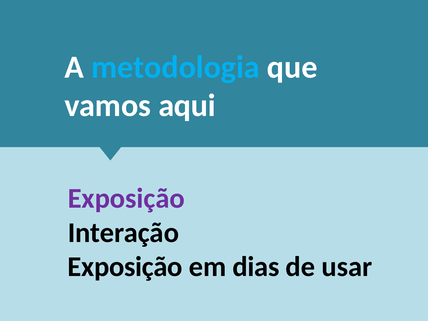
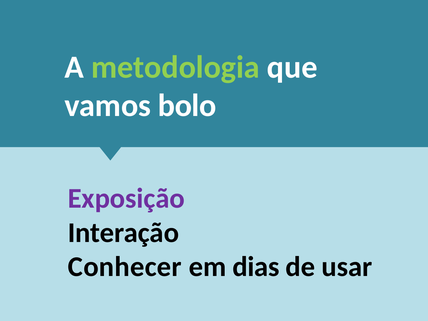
metodologia colour: light blue -> light green (175, 67)
aqui: aqui -> bolo (187, 106)
Exposição: Exposição -> Conhecer (125, 267)
